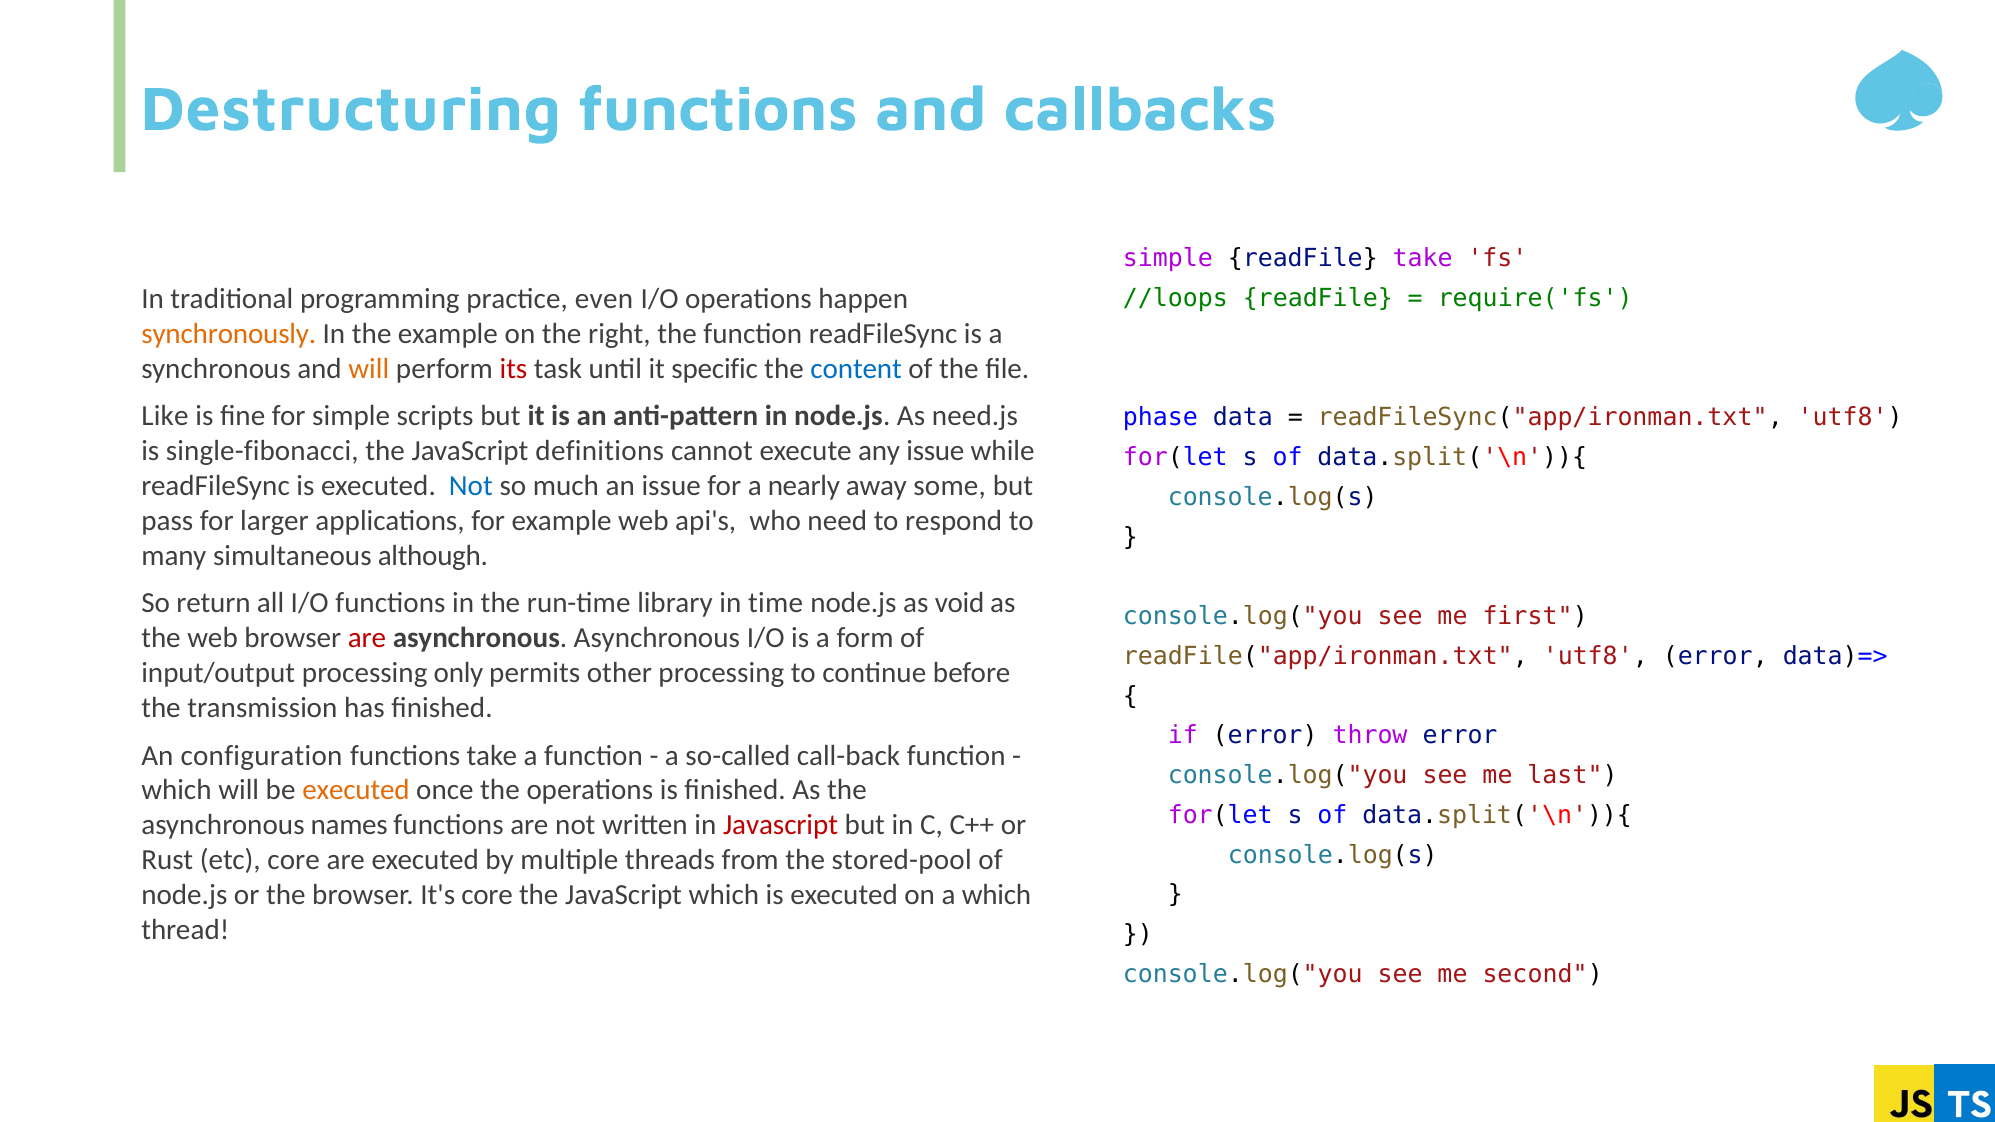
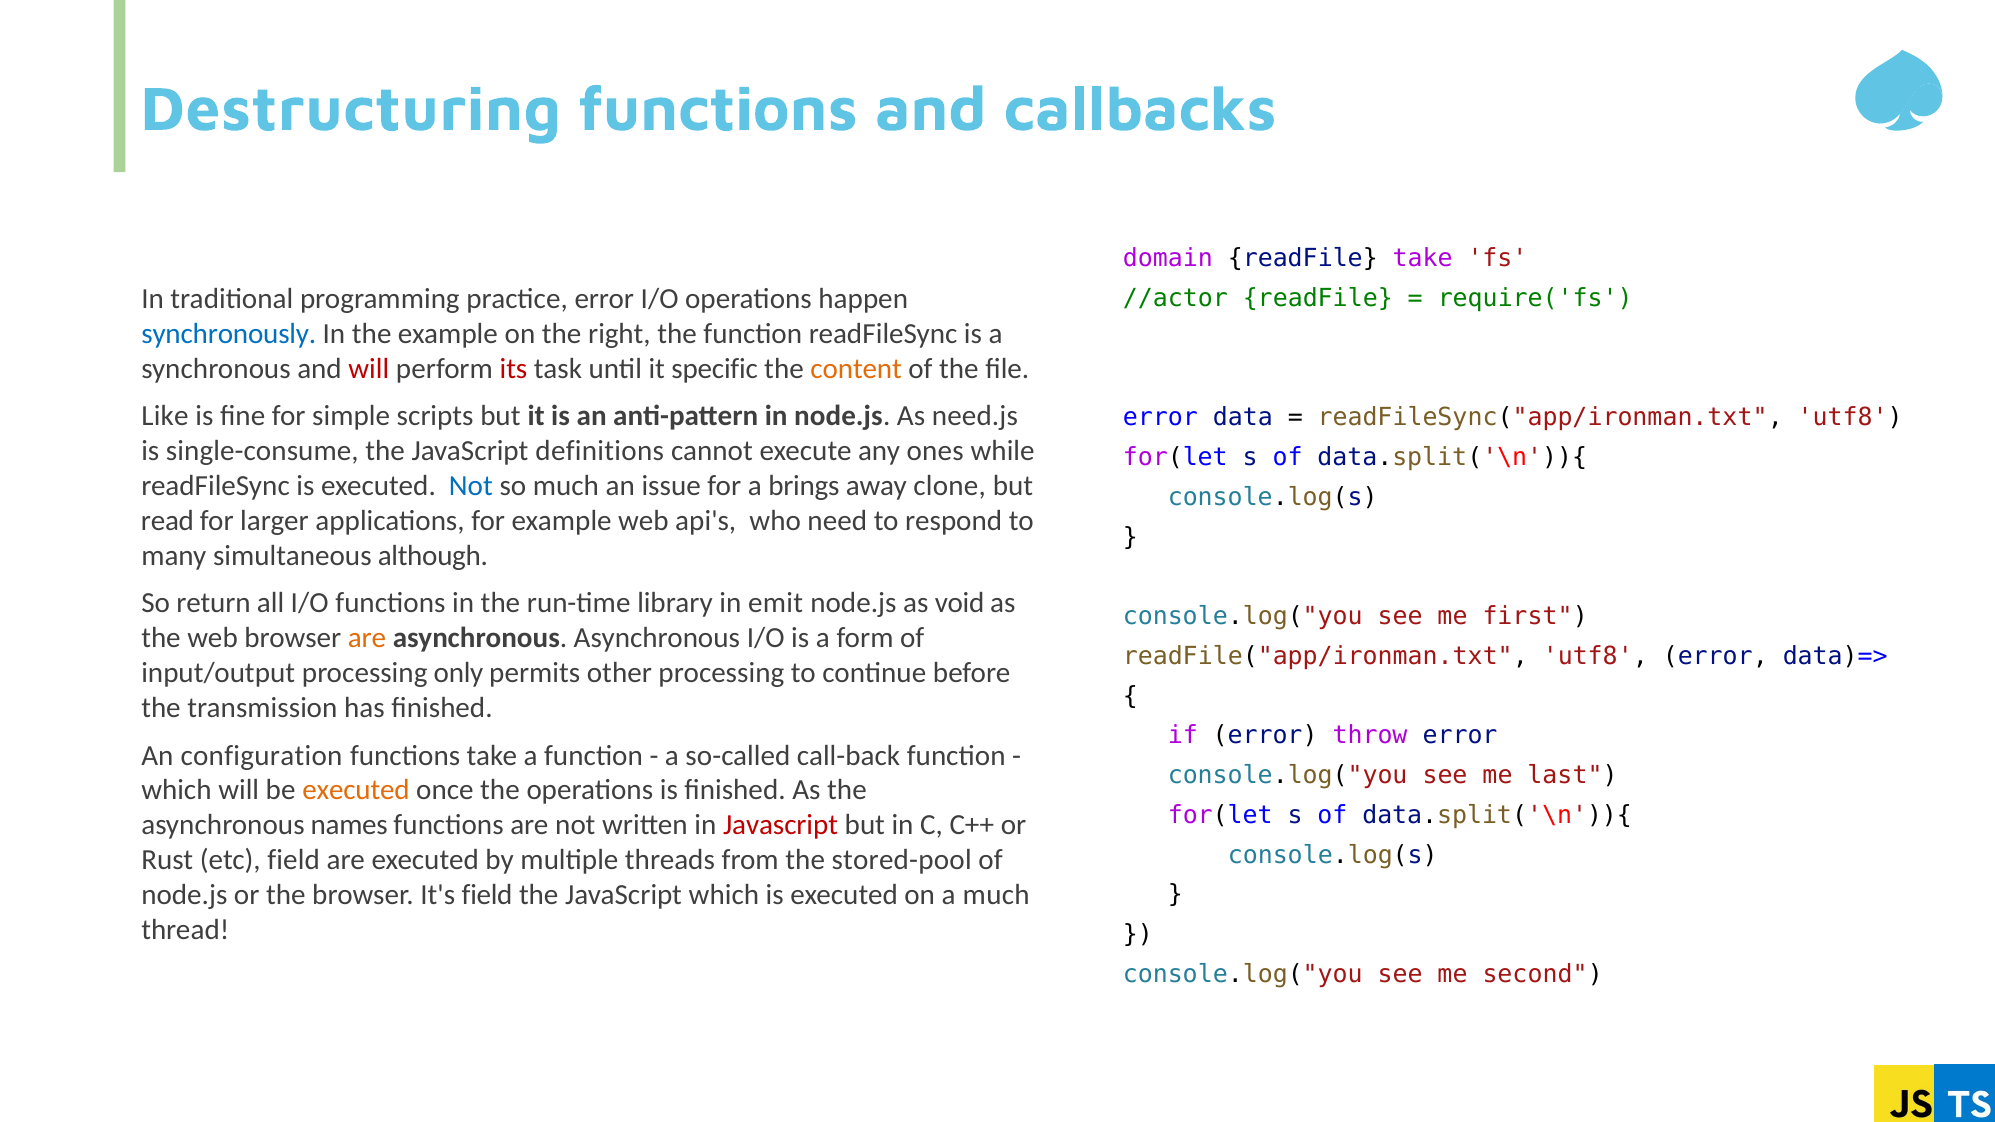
simple: simple -> domain (1168, 259)
practice even: even -> error (604, 299)
//loops: //loops -> //actor (1175, 298)
synchronously colour: orange -> blue (229, 334)
will colour: orange -> red (369, 369)
content colour: blue -> orange (856, 369)
phase: phase -> error (1160, 418)
single-fibonacci: single-fibonacci -> single-consume (262, 451)
any issue: issue -> ones (935, 451)
nearly: nearly -> brings (804, 486)
some: some -> clone (950, 486)
pass: pass -> read (167, 521)
time: time -> emit (776, 603)
are colour: red -> orange (367, 638)
etc core: core -> field (294, 860)
It's core: core -> field (487, 895)
a which: which -> much (996, 895)
